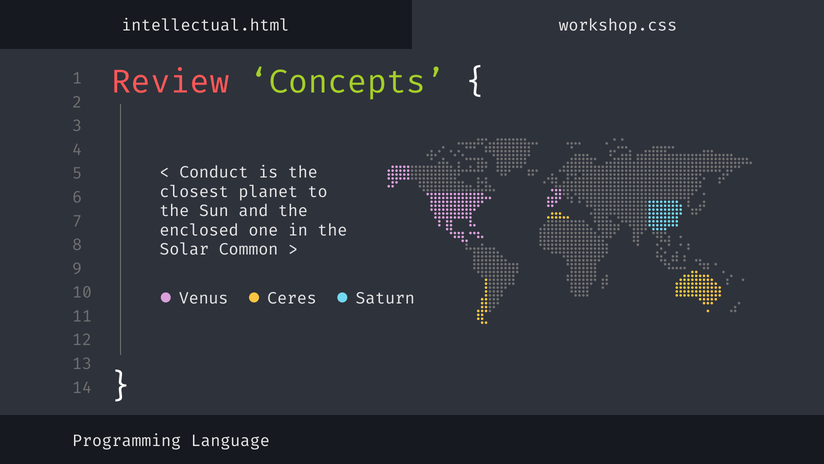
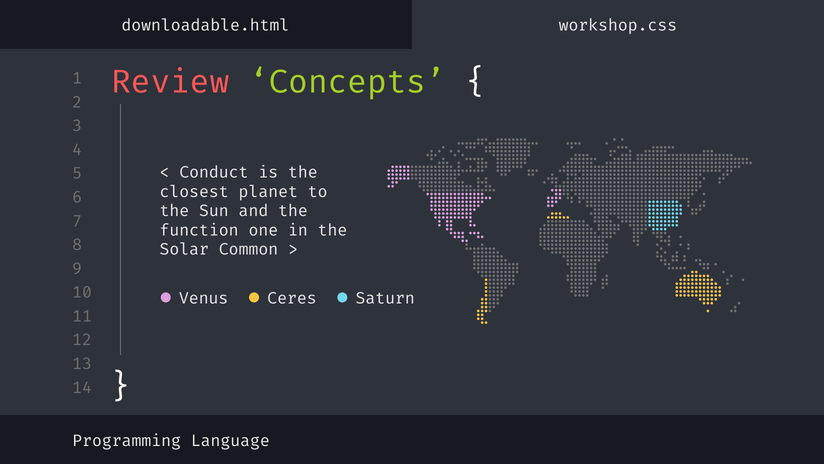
intellectual.html: intellectual.html -> downloadable.html (205, 25)
enclosed: enclosed -> function (199, 230)
